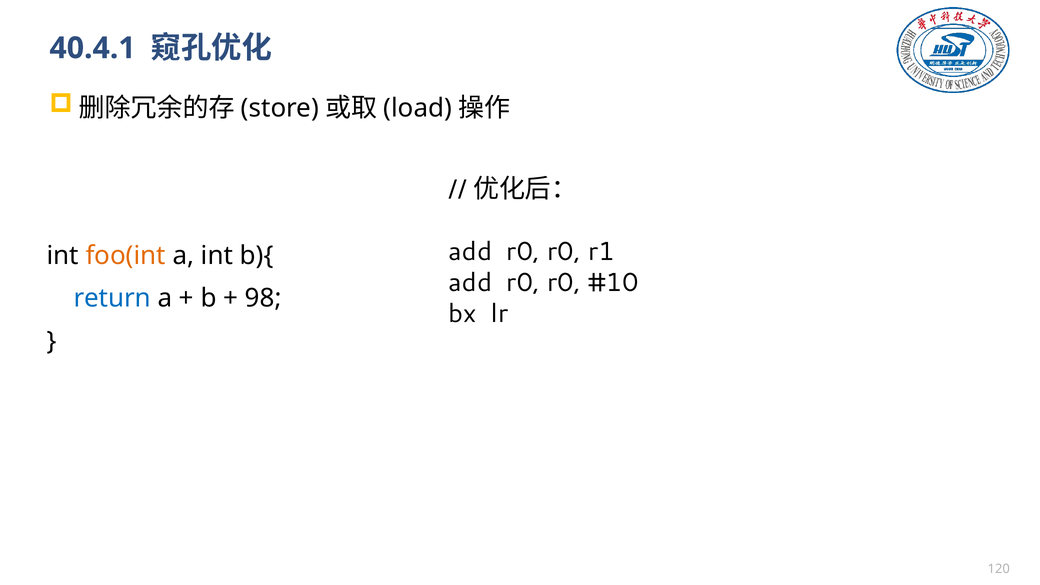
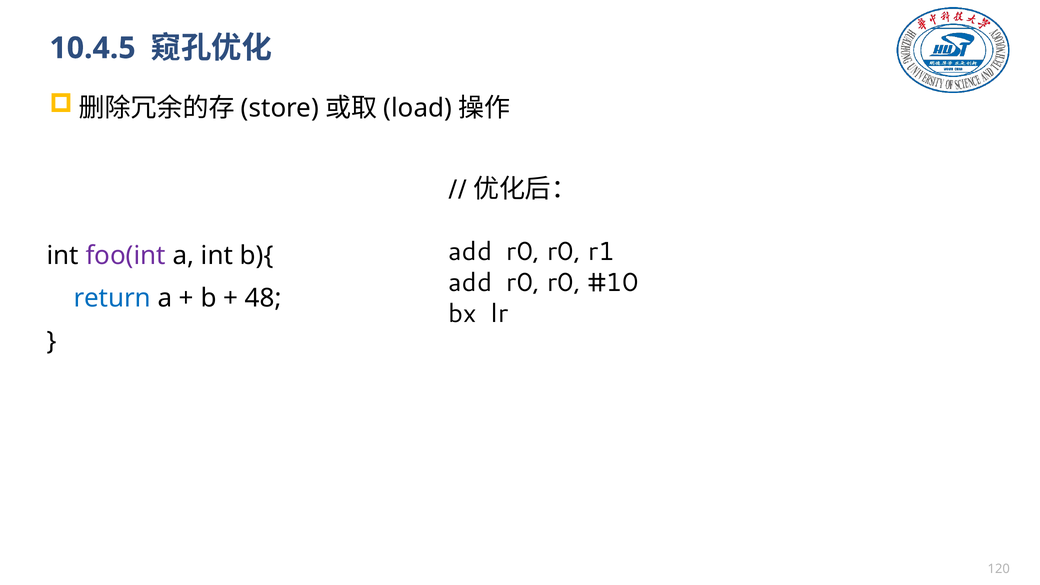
40.4.1: 40.4.1 -> 10.4.5 (93, 48)
foo(int colour: orange -> purple (126, 255)
98: 98 -> 48 (263, 298)
